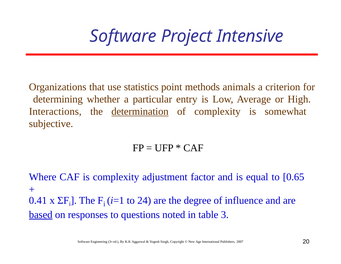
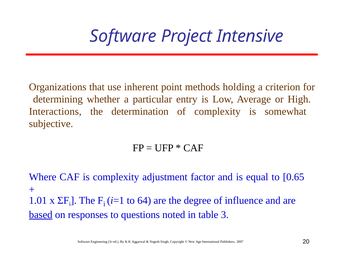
statistics: statistics -> inherent (141, 87)
animals: animals -> holding (239, 87)
determination underline: present -> none (140, 111)
0.41: 0.41 -> 1.01 (38, 200)
24: 24 -> 64 (144, 200)
